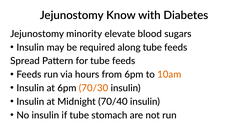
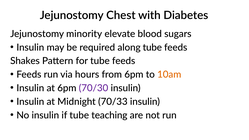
Know: Know -> Chest (121, 15)
Spread: Spread -> Shakes (25, 61)
70/30 colour: orange -> purple (94, 88)
70/40: 70/40 -> 70/33 (113, 102)
stomach: stomach -> teaching (109, 115)
